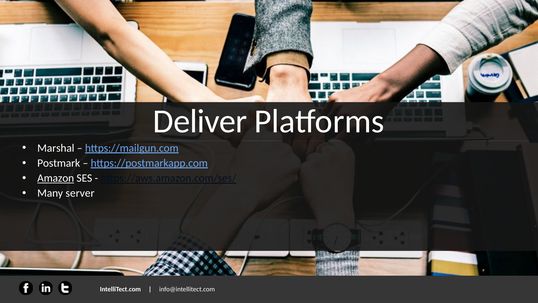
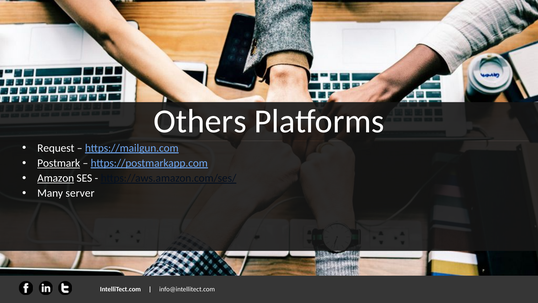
Deliver: Deliver -> Others (200, 121)
Marshal: Marshal -> Request (56, 148)
Postmark underline: none -> present (59, 163)
